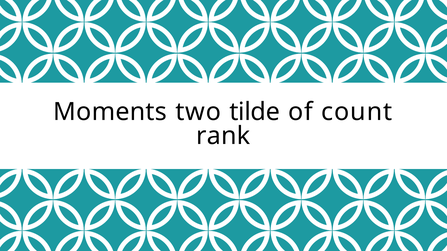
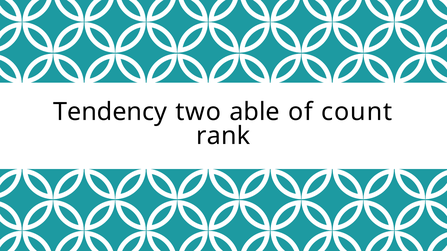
Moments: Moments -> Tendency (110, 112)
tilde: tilde -> able (255, 112)
